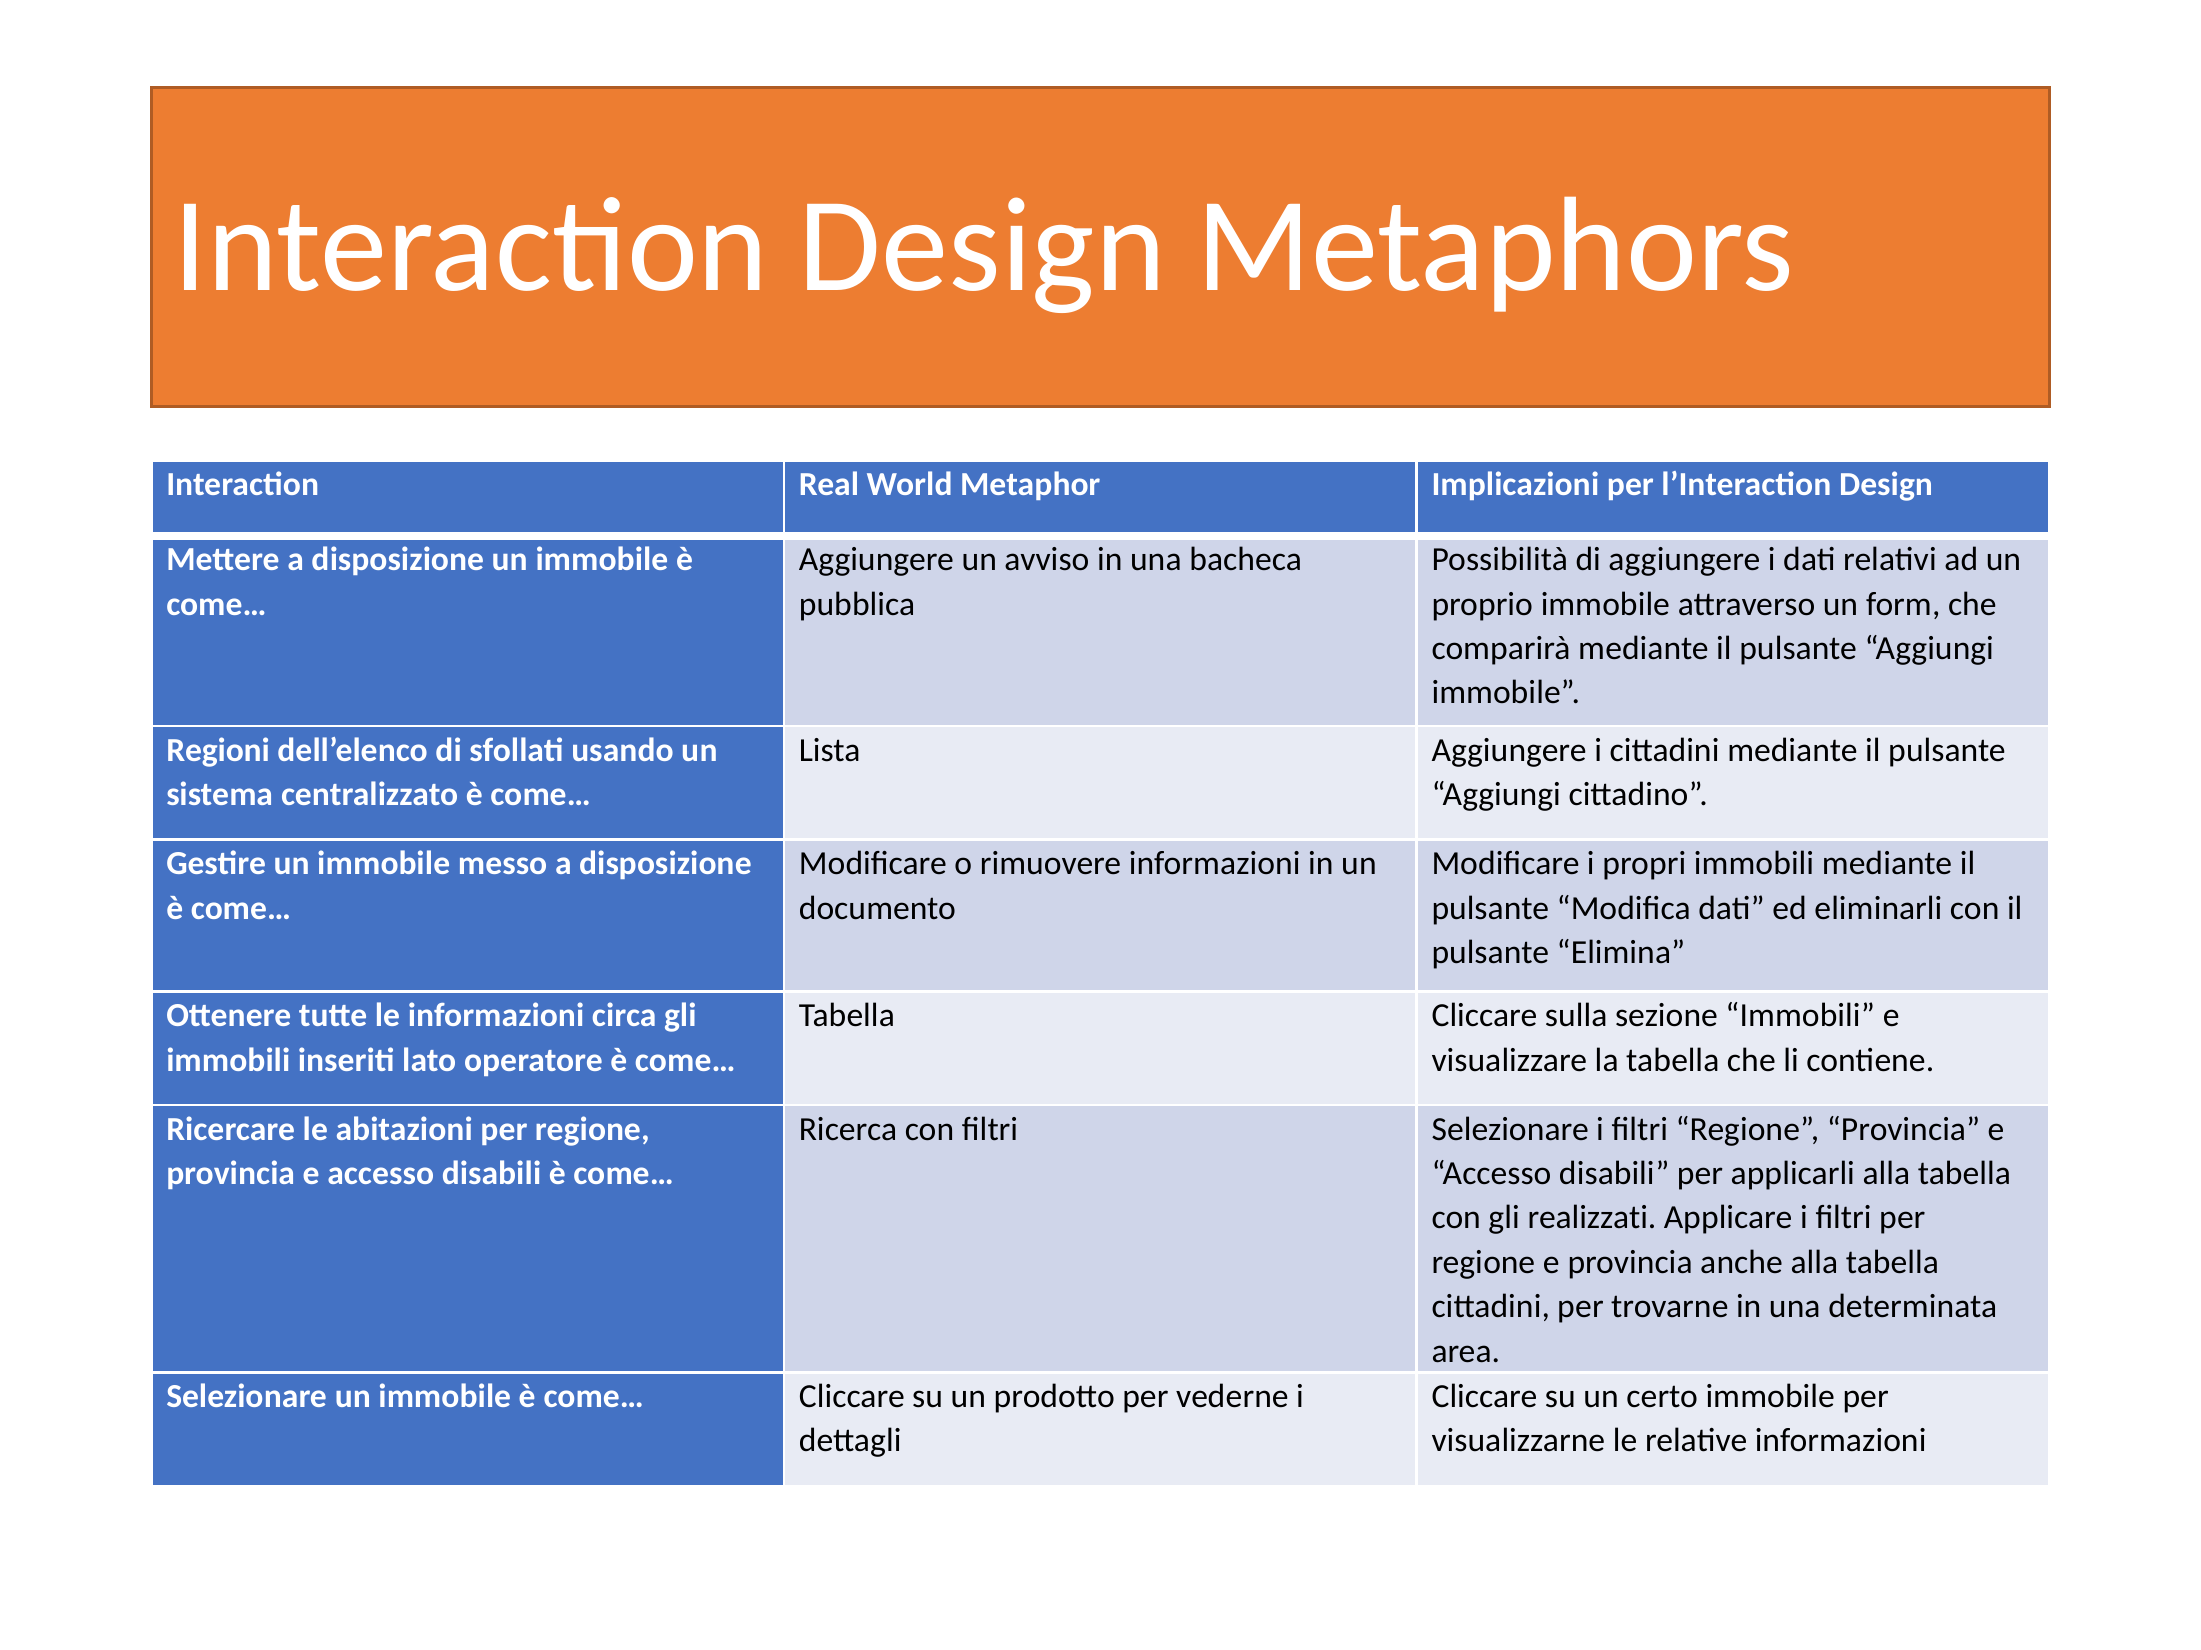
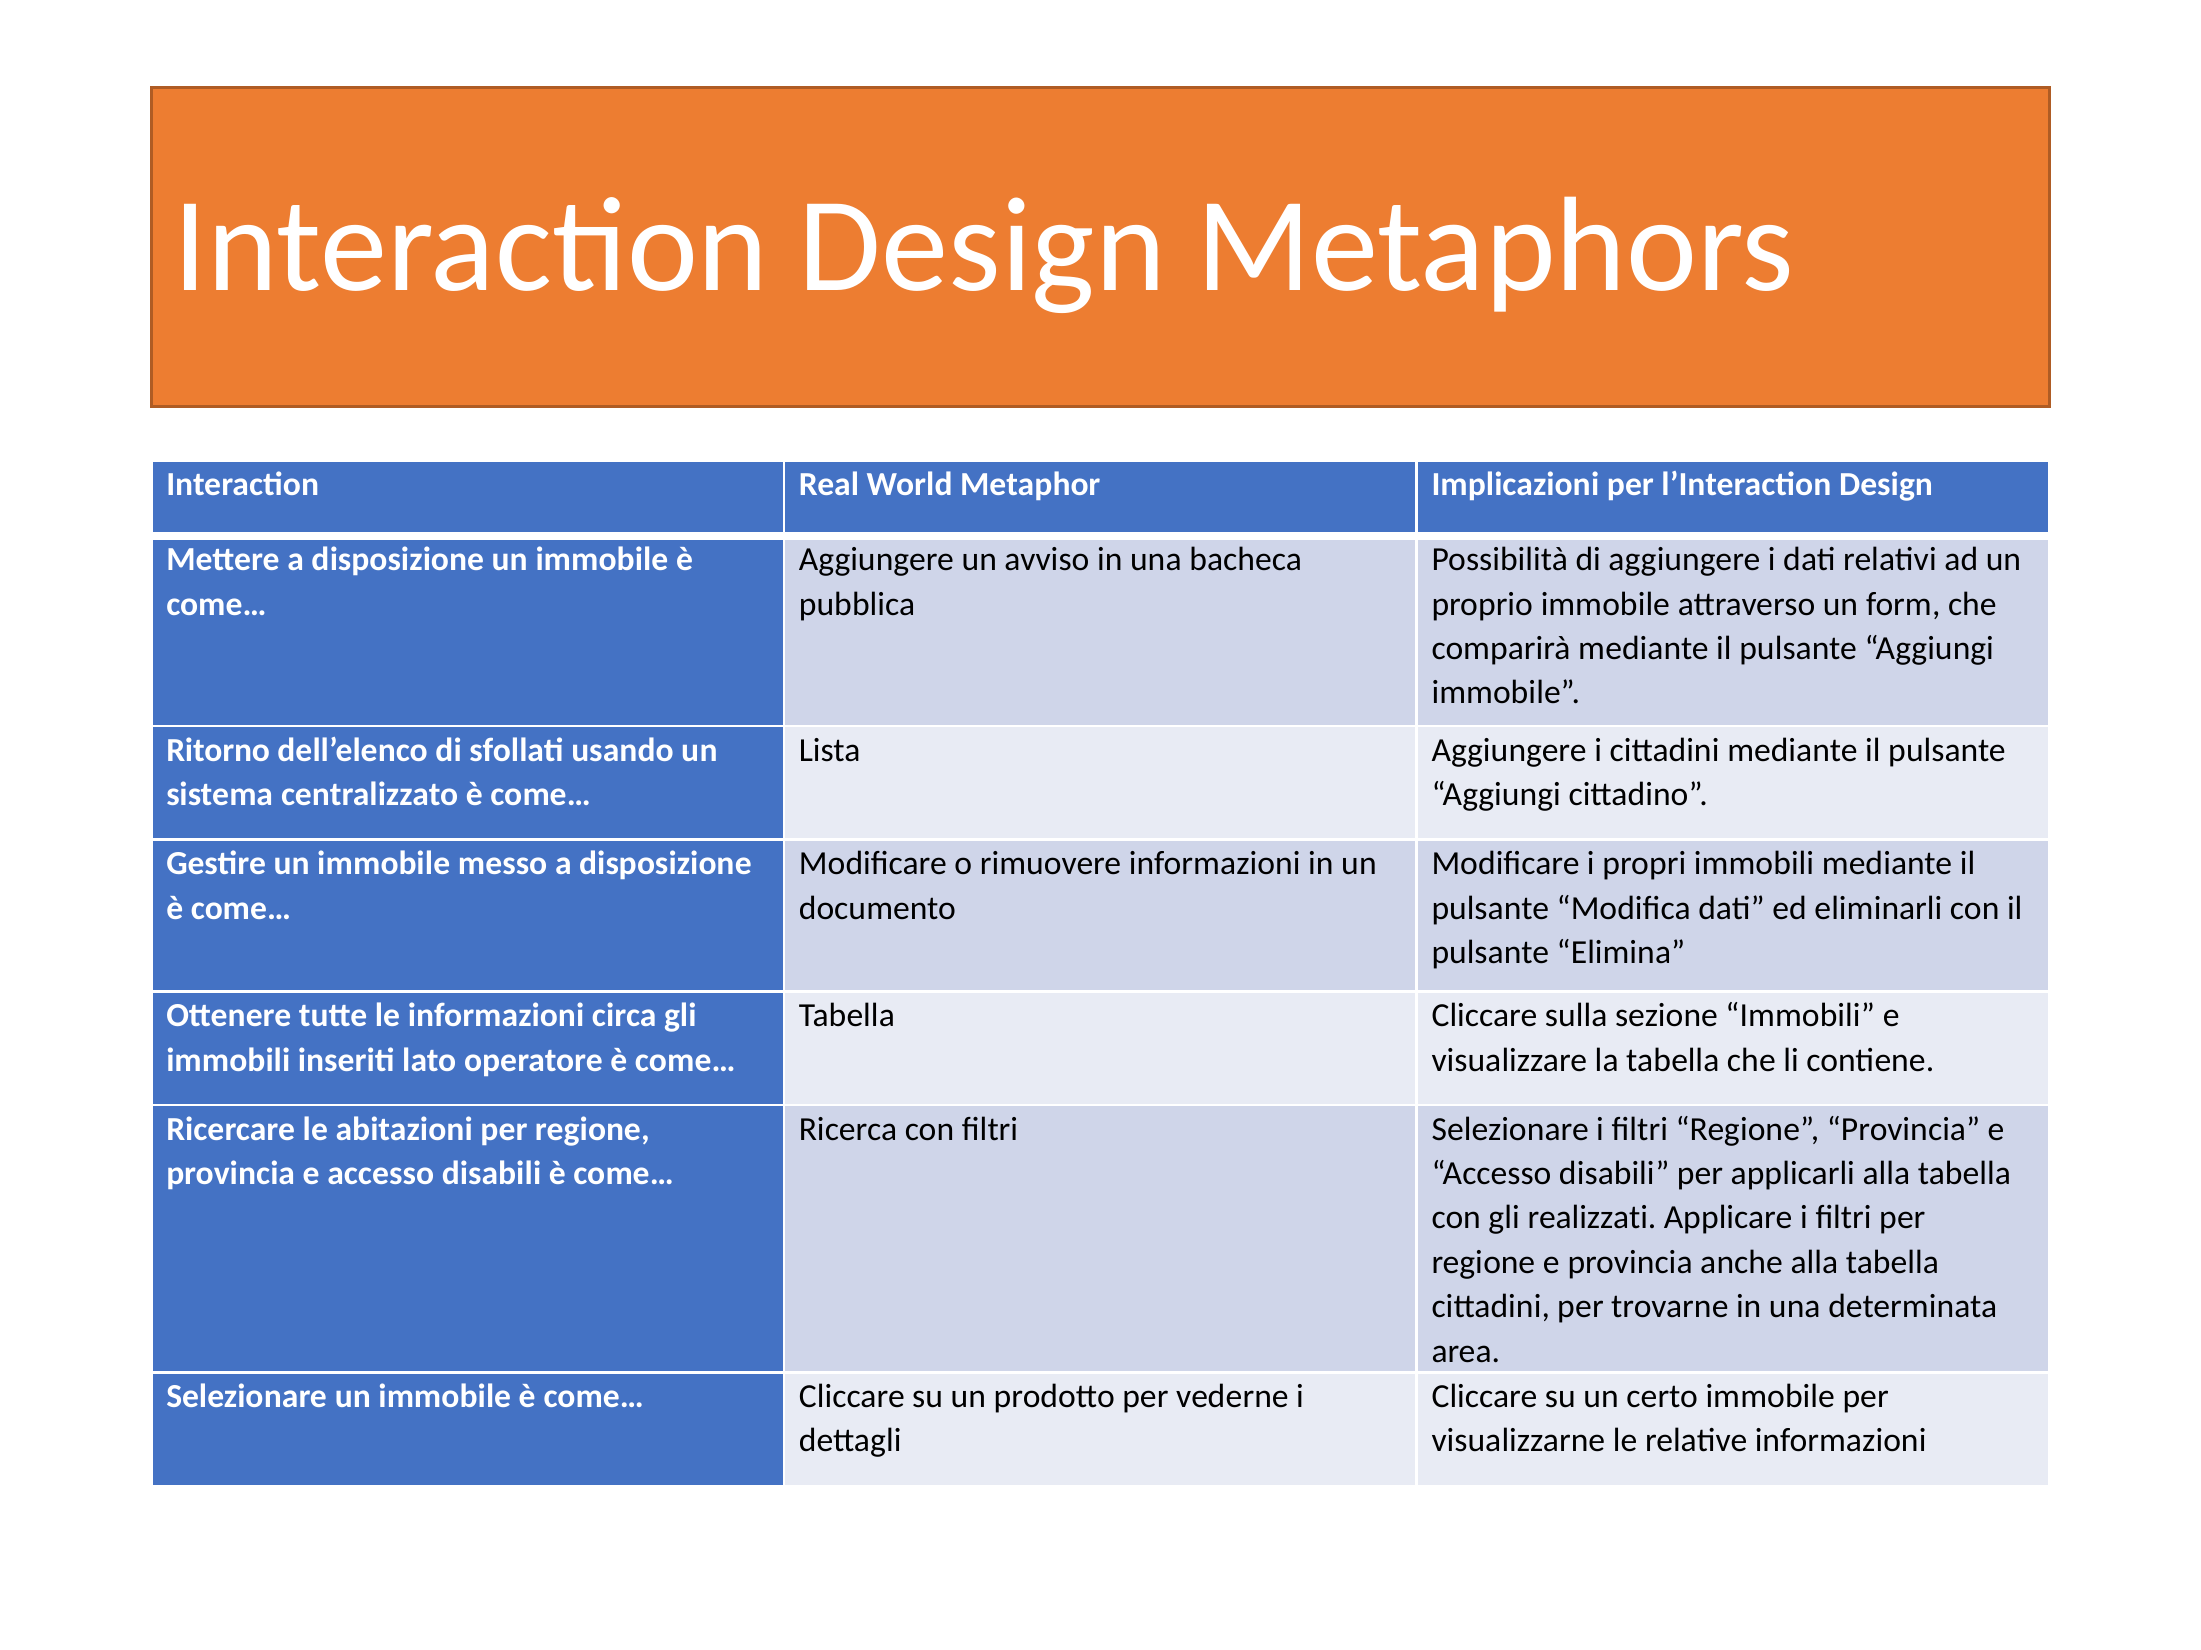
Regioni: Regioni -> Ritorno (218, 751)
